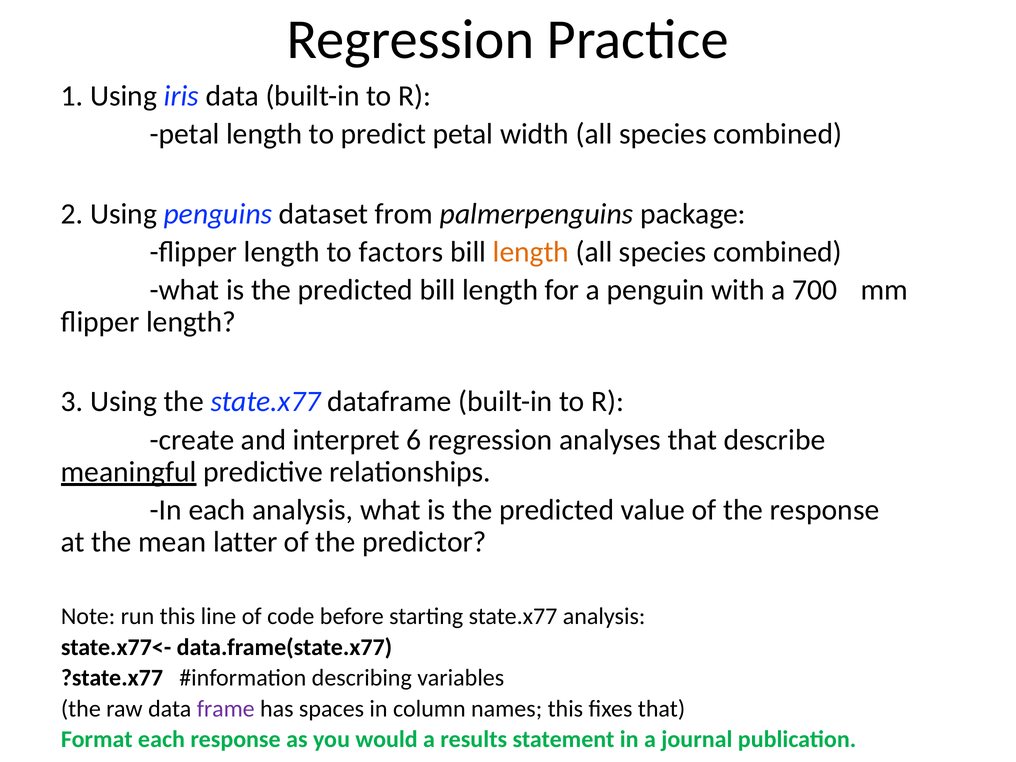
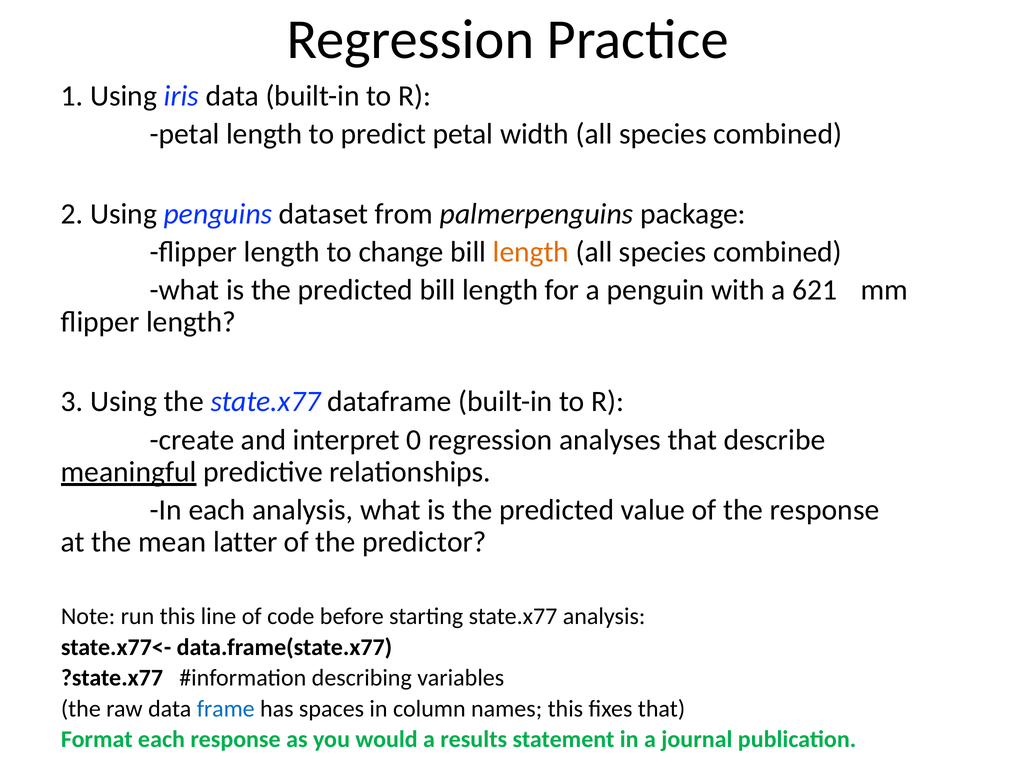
factors: factors -> change (401, 252)
700: 700 -> 621 (815, 290)
6: 6 -> 0 (414, 440)
frame colour: purple -> blue (226, 709)
